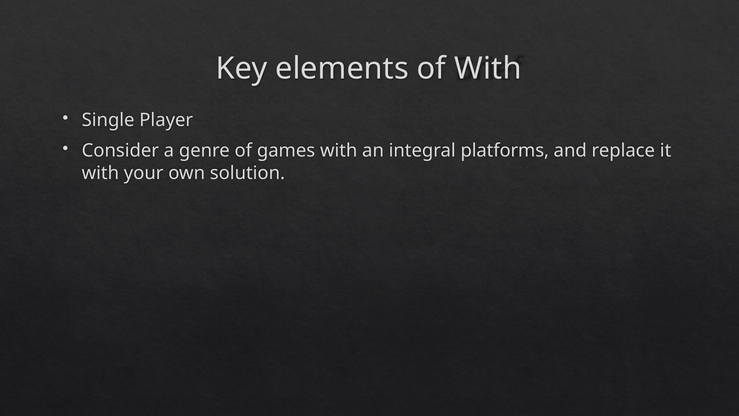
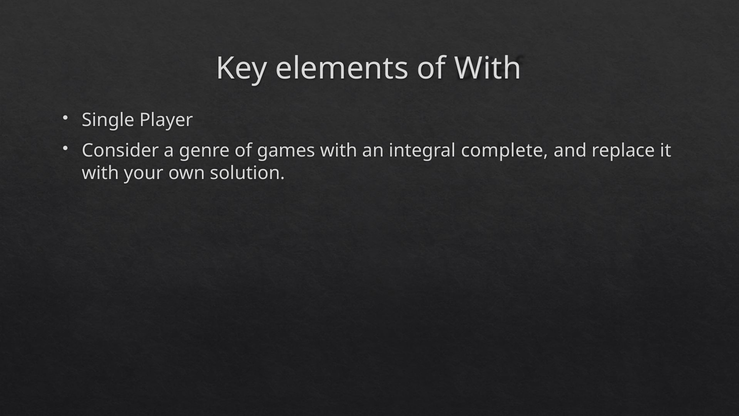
platforms: platforms -> complete (505, 151)
